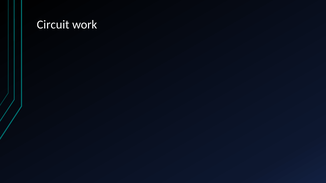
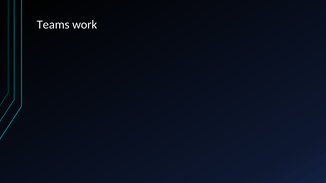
Circuit: Circuit -> Teams (53, 25)
